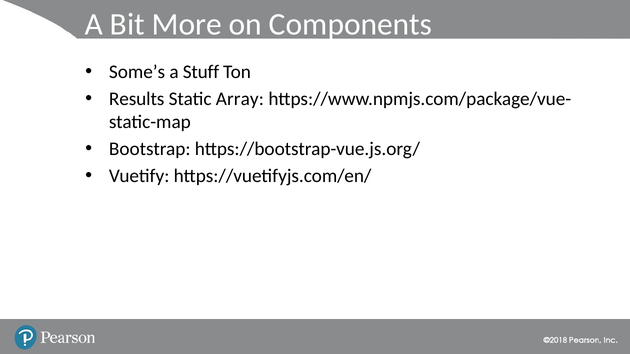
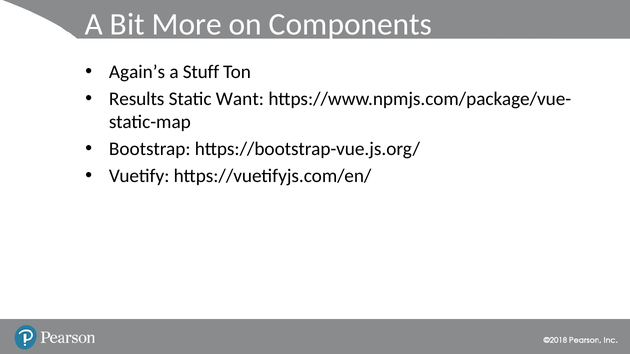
Some’s: Some’s -> Again’s (137, 72)
Array: Array -> Want (240, 99)
